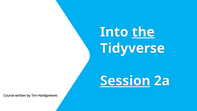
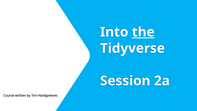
Session underline: present -> none (125, 81)
